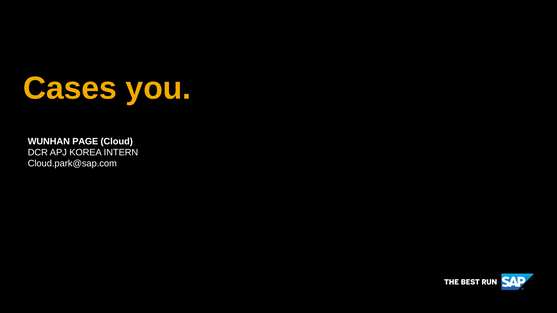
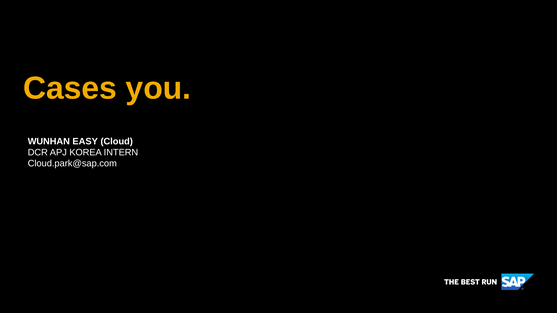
PAGE: PAGE -> EASY (85, 141)
